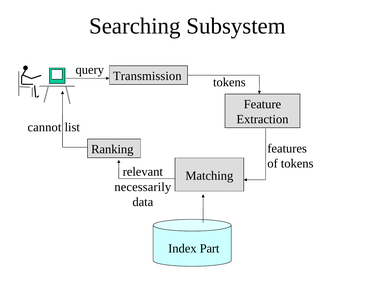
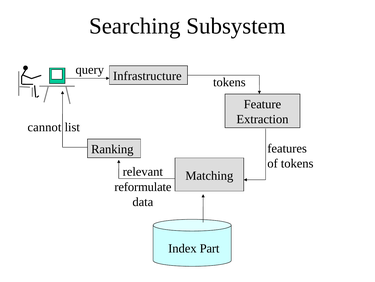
Transmission: Transmission -> Infrastructure (147, 76)
necessarily: necessarily -> reformulate (143, 186)
